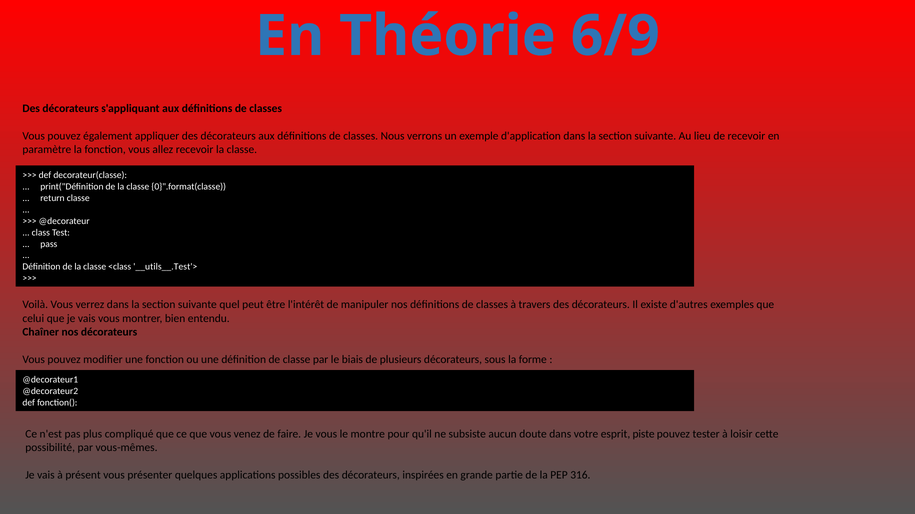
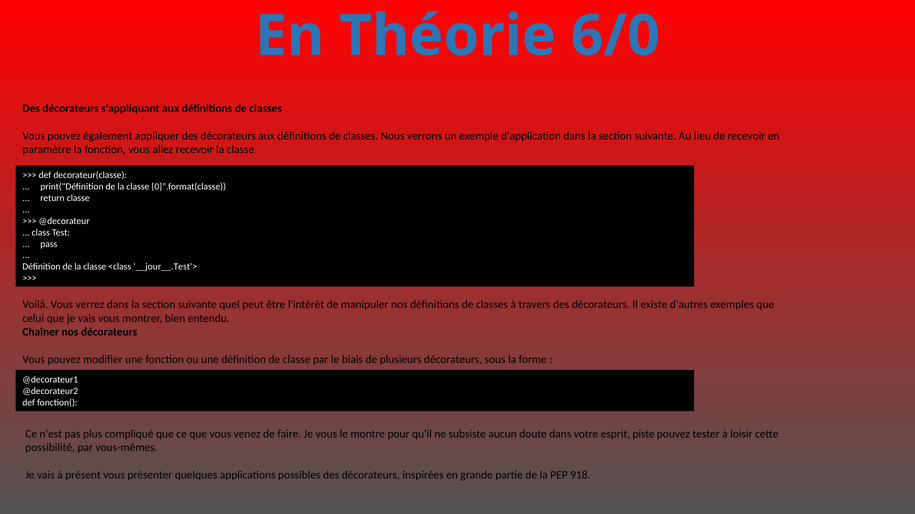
6/9: 6/9 -> 6/0 (615, 36)
__utils__.Test'>: __utils__.Test'> -> __jour__.Test'> (165, 267)
316: 316 -> 918 (580, 476)
